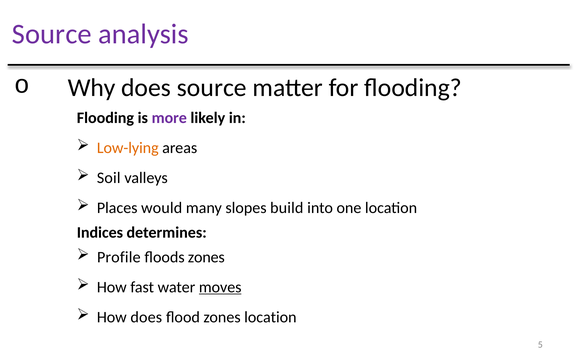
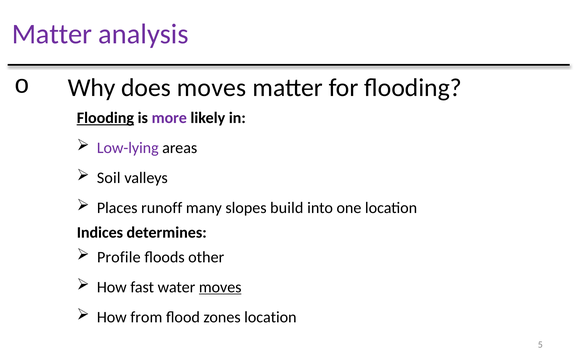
Source: Source -> Matter (52, 34)
does source: source -> moves (212, 88)
Flooding underline: none -> present (105, 118)
Low-lying colour: orange -> purple (128, 148)
would: would -> runoff (162, 208)
floods zones: zones -> other (206, 257)
How does: does -> from (146, 317)
